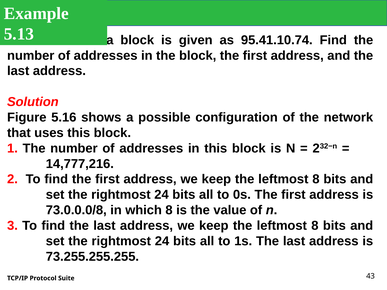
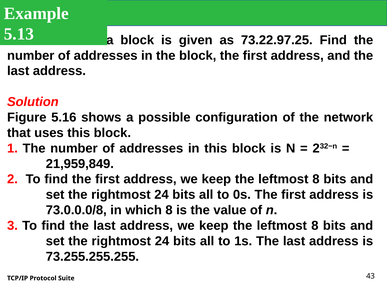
95.41.10.74: 95.41.10.74 -> 73.22.97.25 (277, 40)
14,777,216: 14,777,216 -> 21,959,849 (80, 164)
